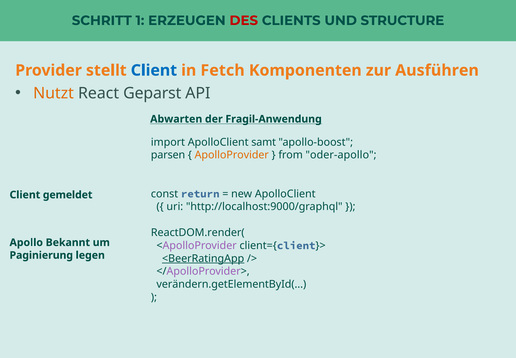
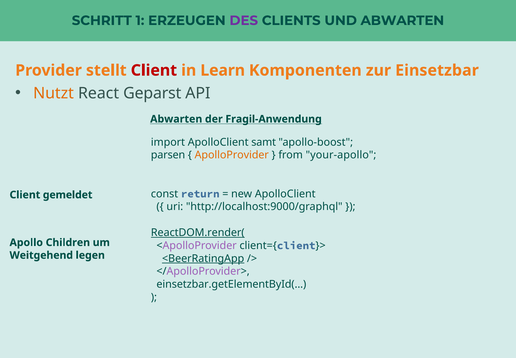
DES colour: red -> purple (244, 20)
UND STRUCTURE: STRUCTURE -> ABWARTEN (402, 20)
Client colour: blue -> red (154, 70)
Fetch: Fetch -> Learn (223, 70)
Ausführen: Ausführen -> Einsetzbar (437, 70)
oder-apollo: oder-apollo -> your-apollo (341, 155)
ReactDOM.render( underline: none -> present (198, 232)
Bekannt: Bekannt -> Children (68, 242)
Paginierung: Paginierung -> Weitgehend (41, 255)
verändern.getElementById(: verändern.getElementById( -> einsetzbar.getElementById( (231, 284)
